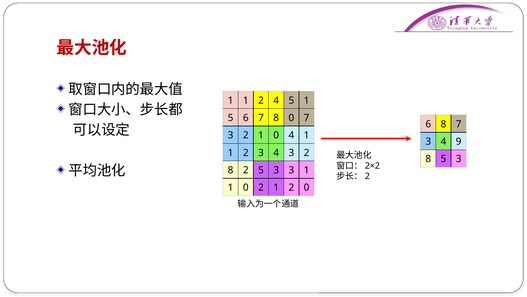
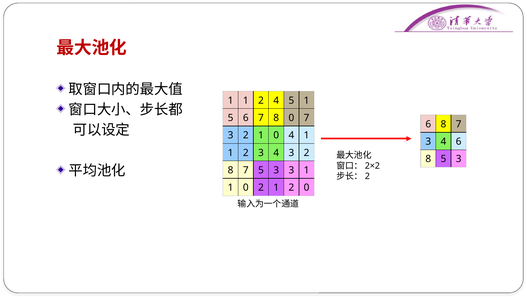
4 9: 9 -> 6 (459, 141)
2: 2 -> 7 (246, 170)
